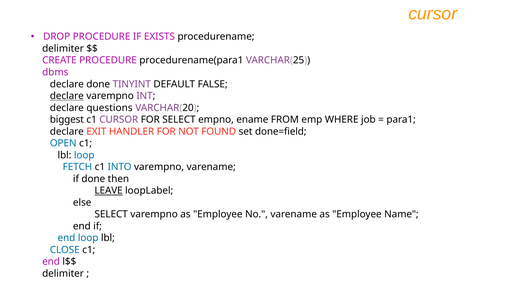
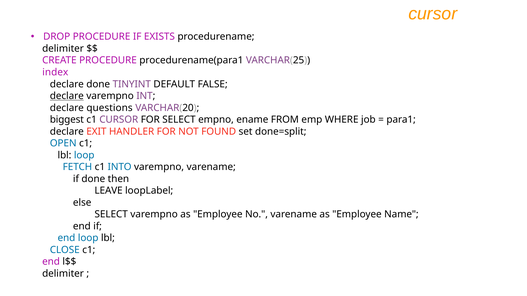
dbms: dbms -> index (55, 72)
done=field: done=field -> done=split (281, 132)
LEAVE underline: present -> none (109, 191)
